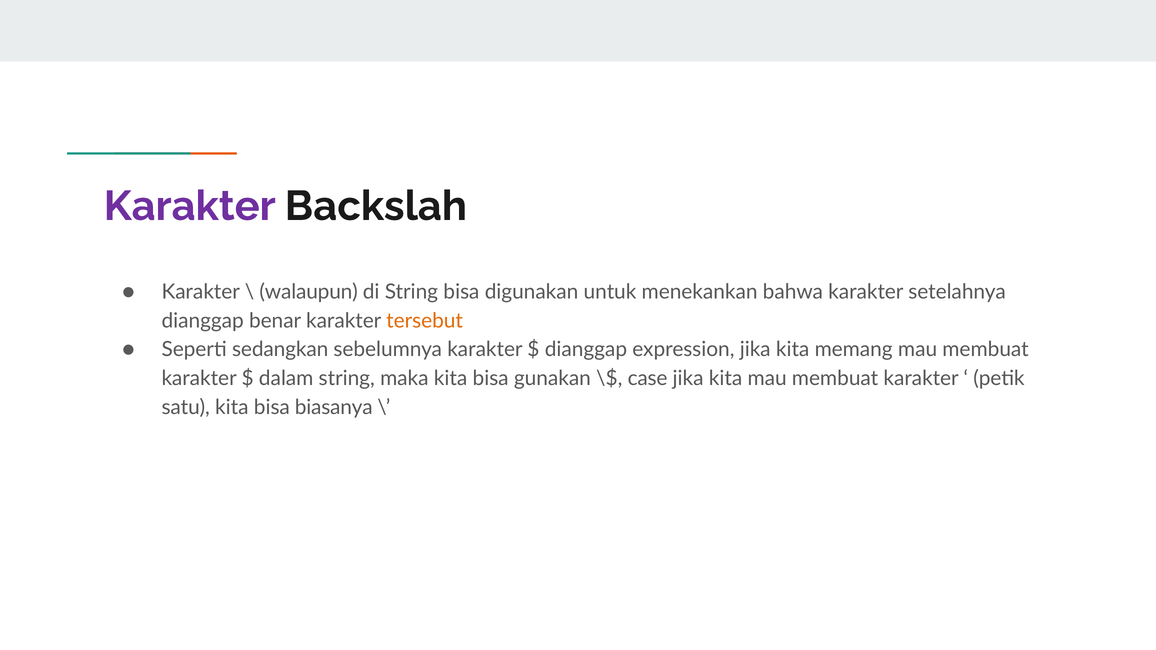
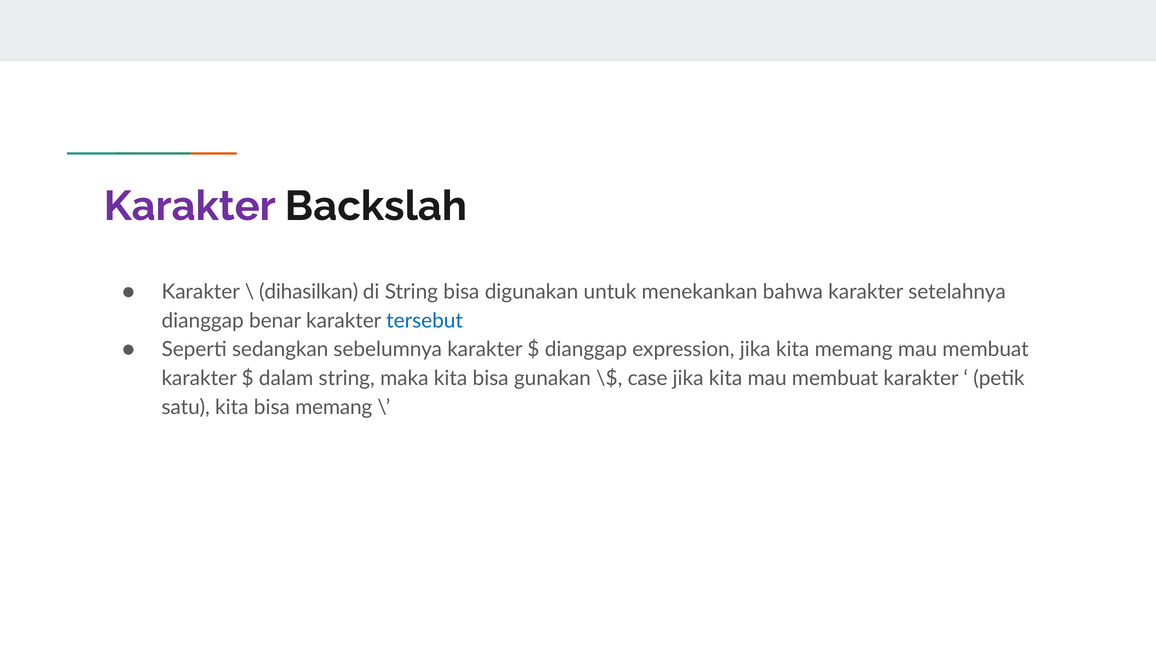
walaupun: walaupun -> dihasilkan (309, 292)
tersebut colour: orange -> blue (425, 321)
bisa biasanya: biasanya -> memang (334, 407)
